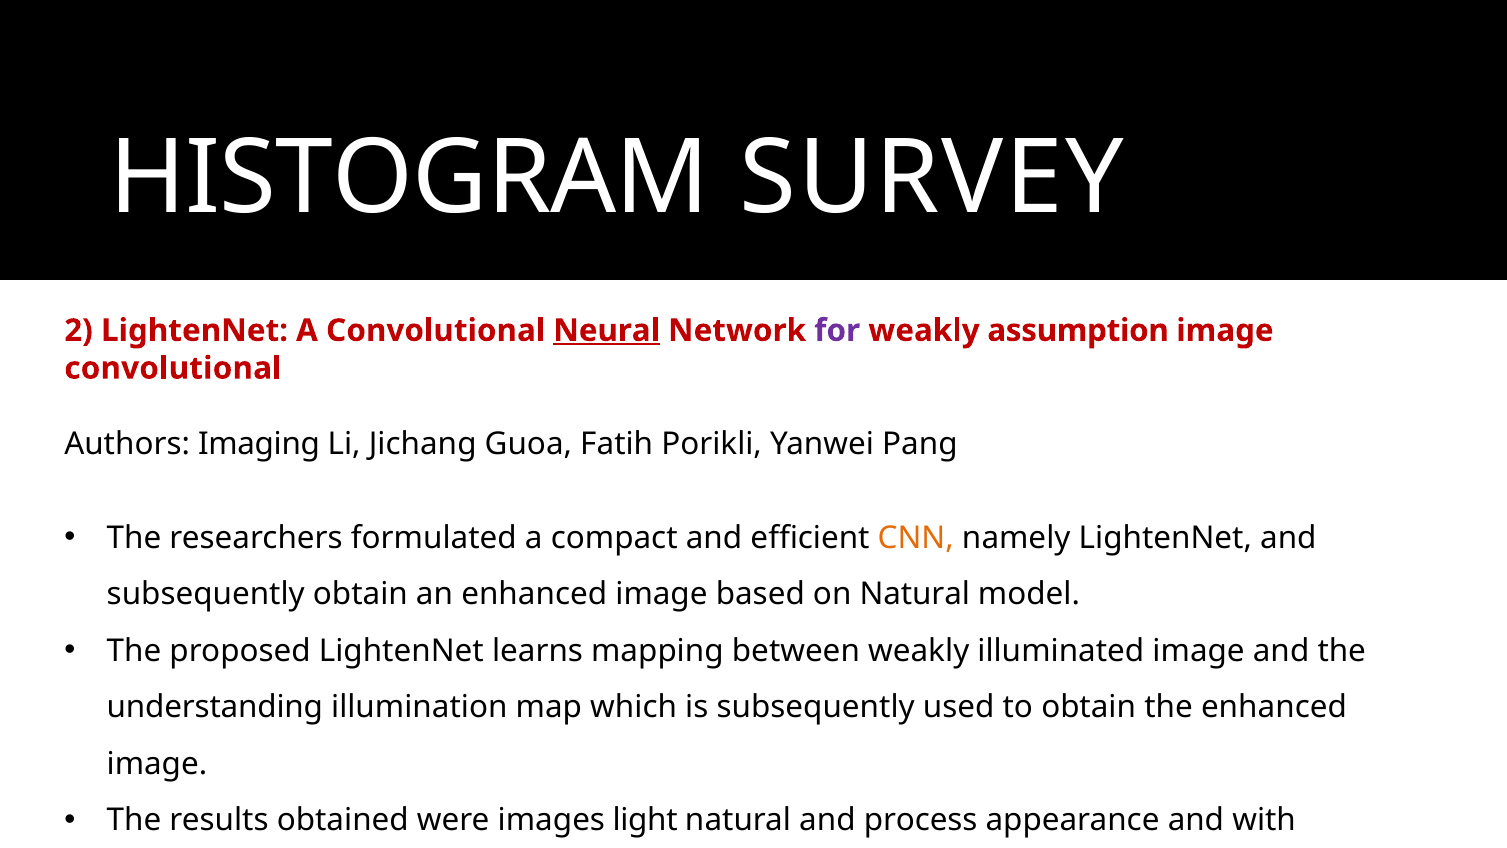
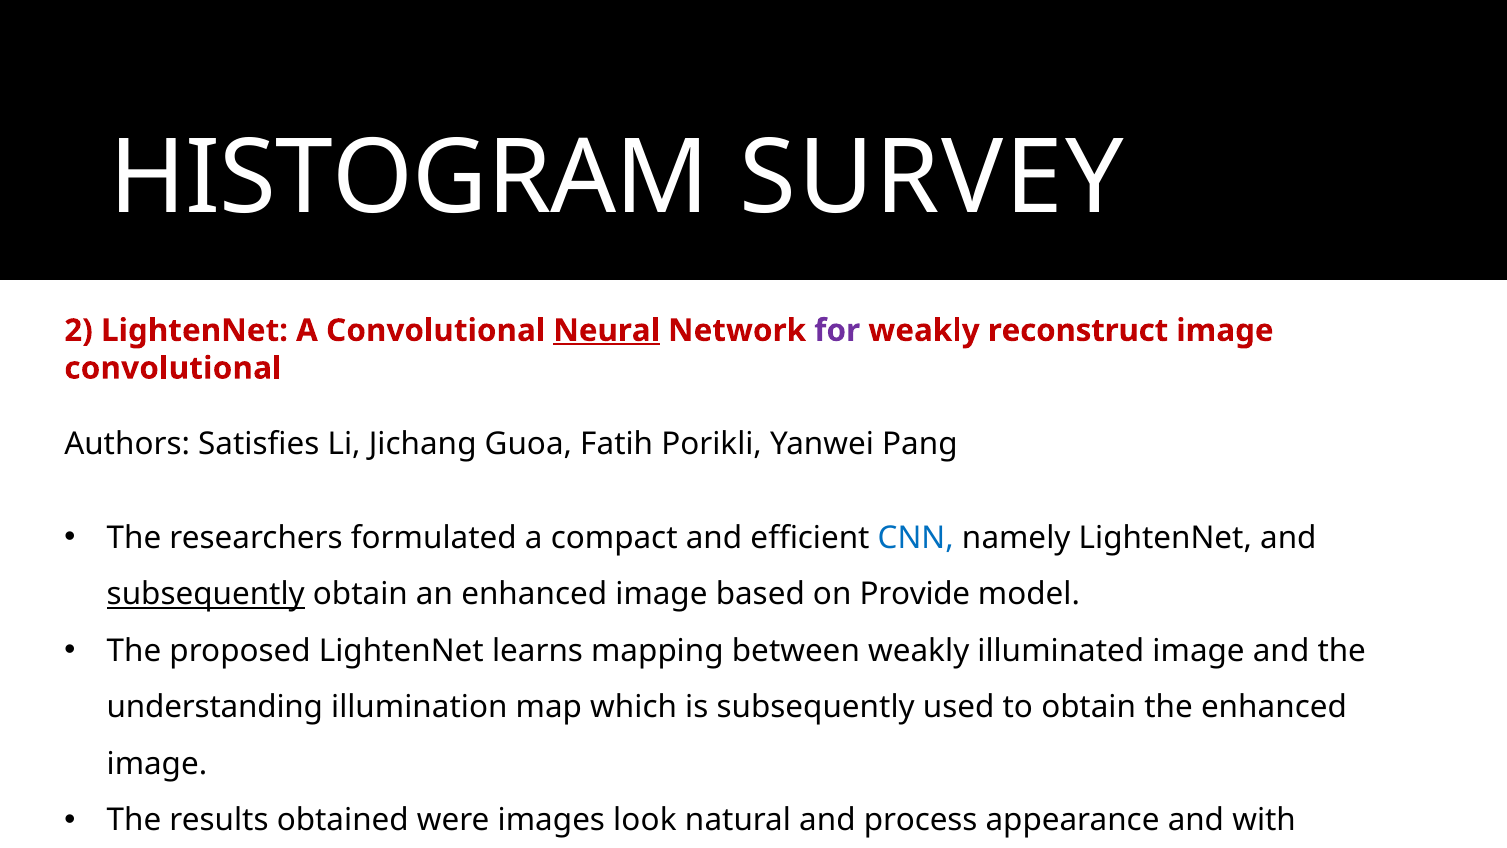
assumption: assumption -> reconstruct (1078, 330)
Imaging: Imaging -> Satisfies (259, 444)
CNN colour: orange -> blue (916, 538)
subsequently underline: none -> present (206, 594)
on Natural: Natural -> Provide (915, 594)
light: light -> look (645, 820)
